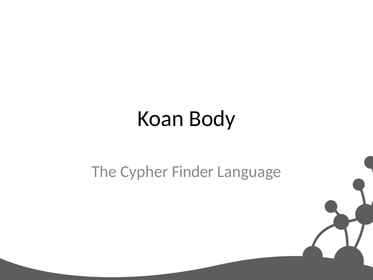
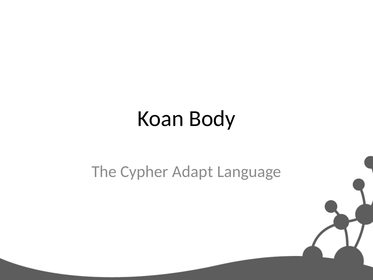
Finder: Finder -> Adapt (193, 171)
